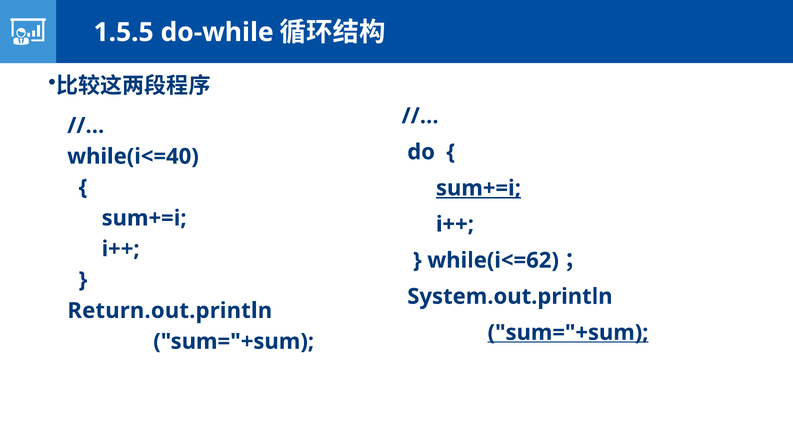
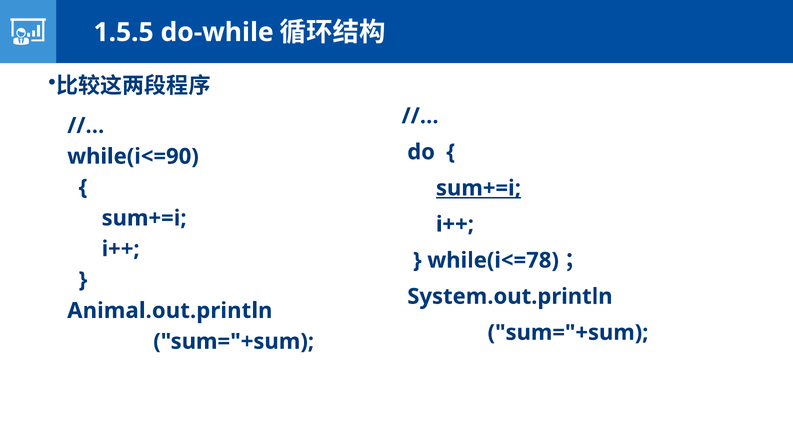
while(i<=40: while(i<=40 -> while(i<=90 (133, 156)
while(i<=62: while(i<=62 -> while(i<=78 (493, 260)
Return.out.println: Return.out.println -> Animal.out.println (170, 311)
sum="+sum underline: present -> none (568, 333)
